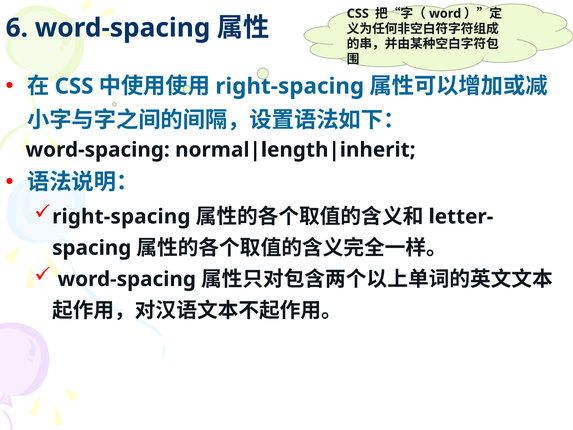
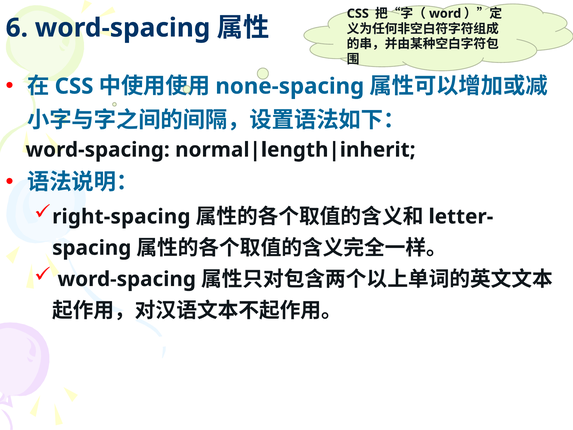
right-spacing: right-spacing -> none-spacing (290, 86)
